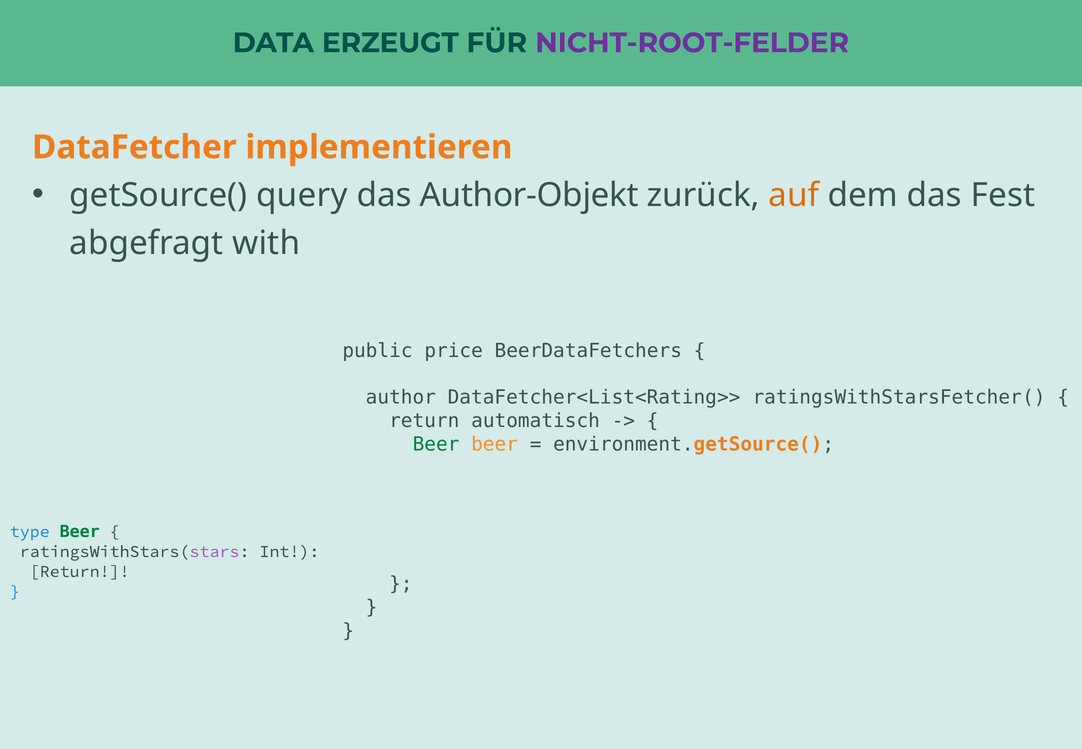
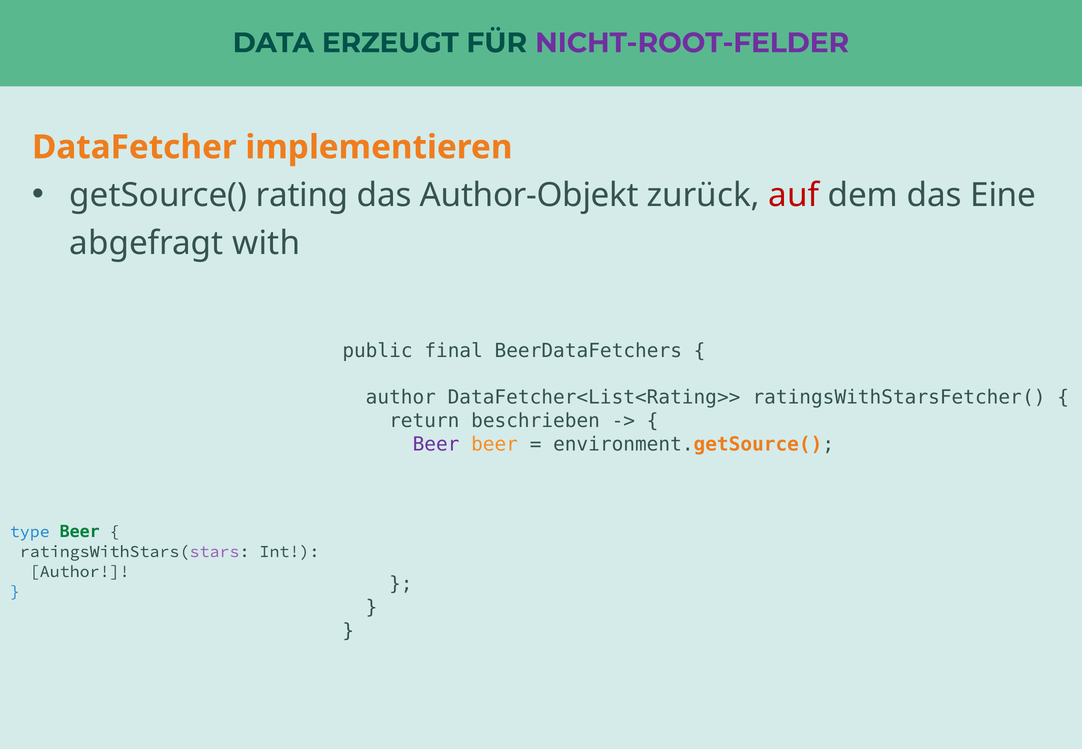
query: query -> rating (302, 195)
auf colour: orange -> red (794, 195)
Fest: Fest -> Eine (1003, 195)
price: price -> final (454, 351)
automatisch: automatisch -> beschrieben (536, 421)
Beer colour: green -> purple (436, 444)
Return: Return -> Author (80, 572)
